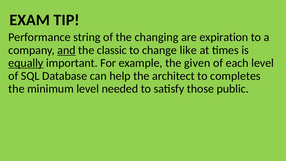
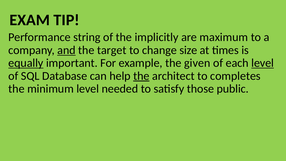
changing: changing -> implicitly (157, 37)
expiration: expiration -> maximum (224, 37)
classic: classic -> target (112, 50)
like: like -> size (188, 50)
level underline: none -> present (263, 63)
the underline: none -> present (141, 76)
